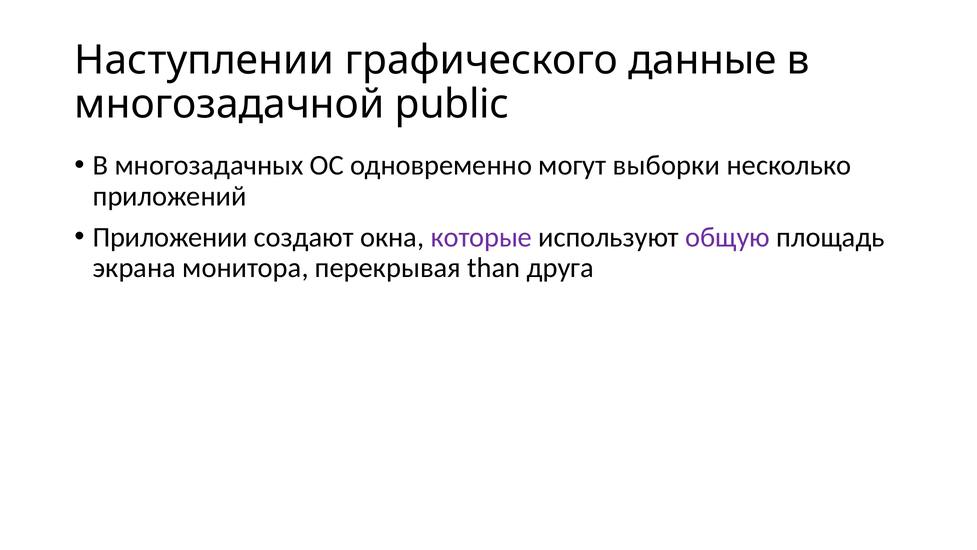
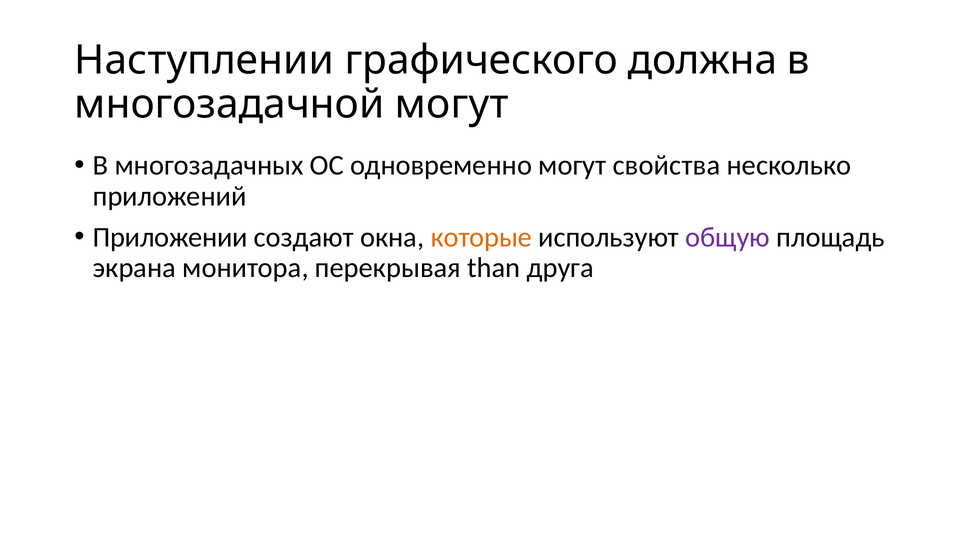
данные: данные -> должна (703, 60)
многозадачной public: public -> могут (452, 104)
выборки: выборки -> свойства (666, 165)
которые colour: purple -> orange (481, 237)
